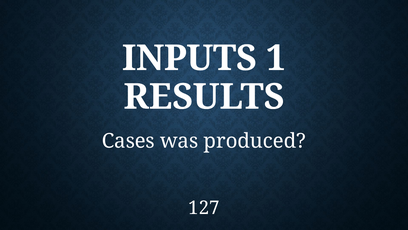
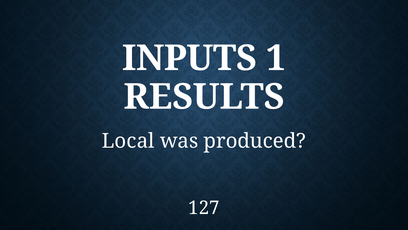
Cases: Cases -> Local (128, 141)
